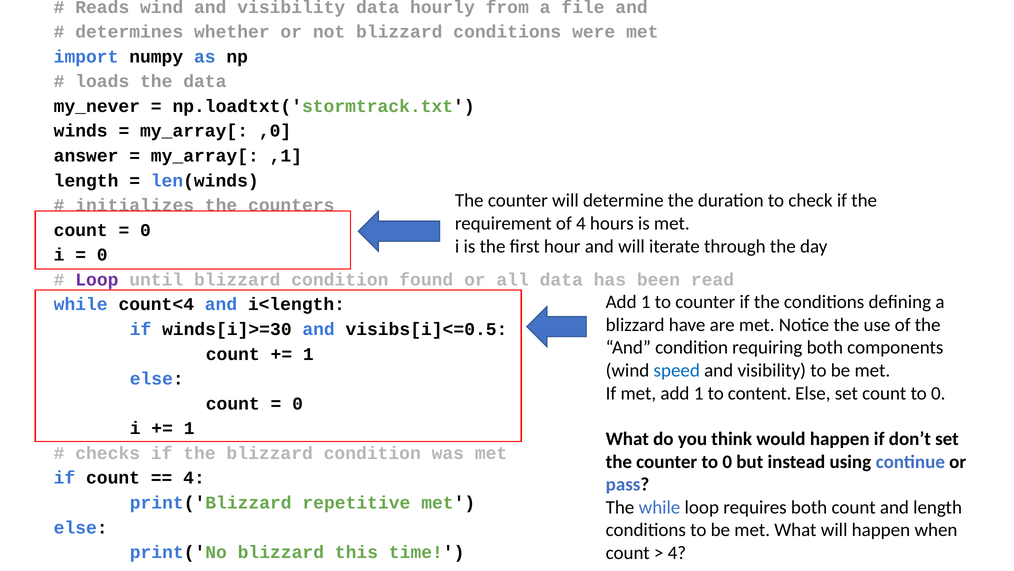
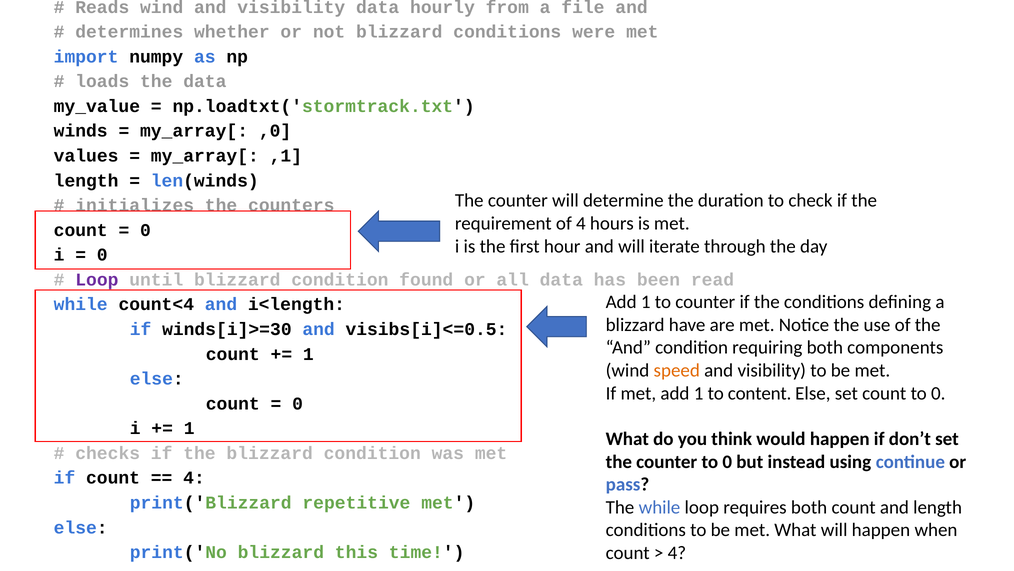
my_never: my_never -> my_value (97, 106)
answer: answer -> values (86, 156)
speed colour: blue -> orange (677, 370)
